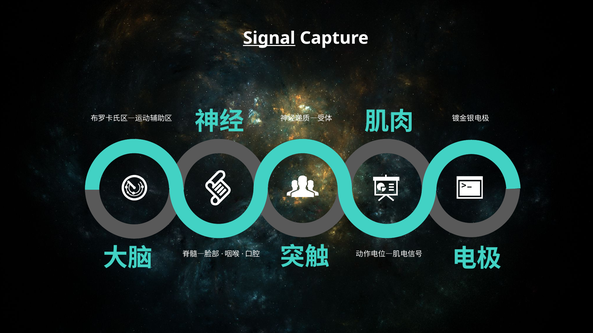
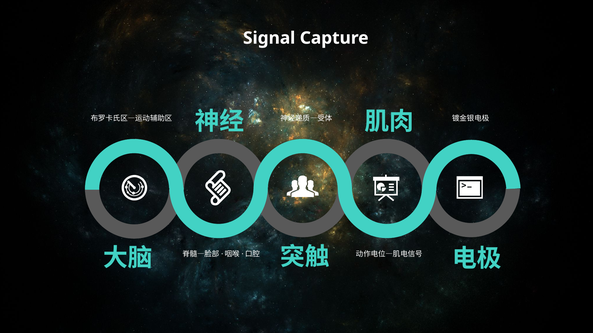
Signal underline: present -> none (269, 38)
